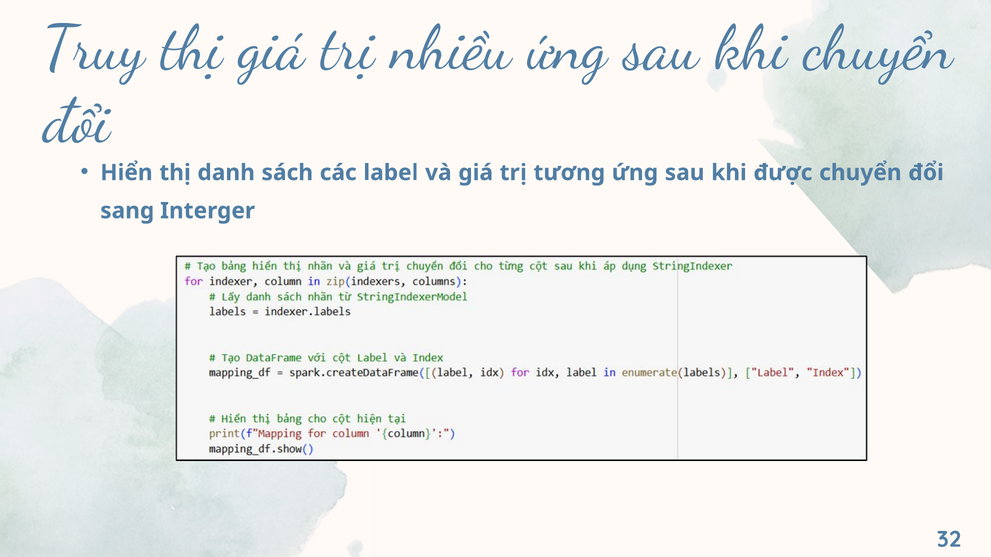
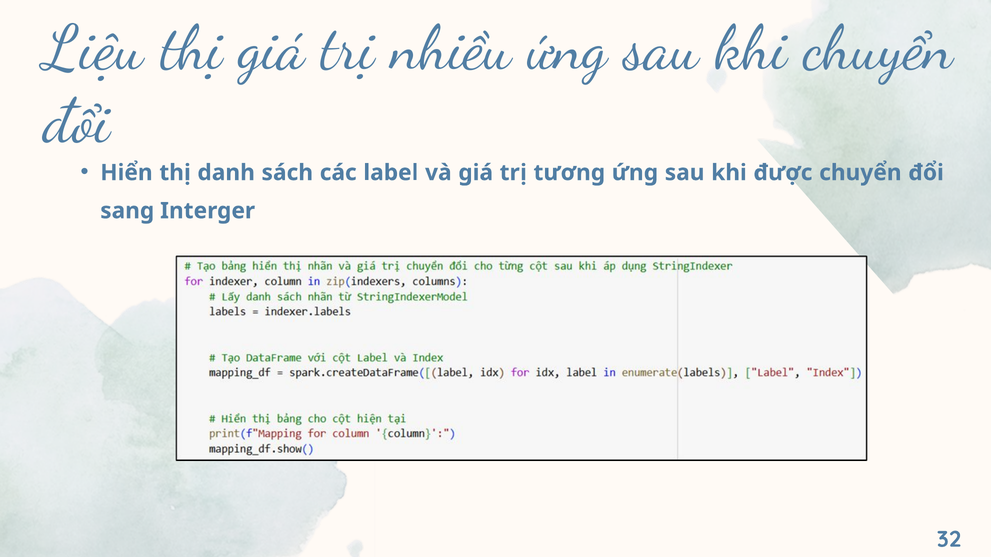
Truy: Truy -> Liệu (94, 47)
